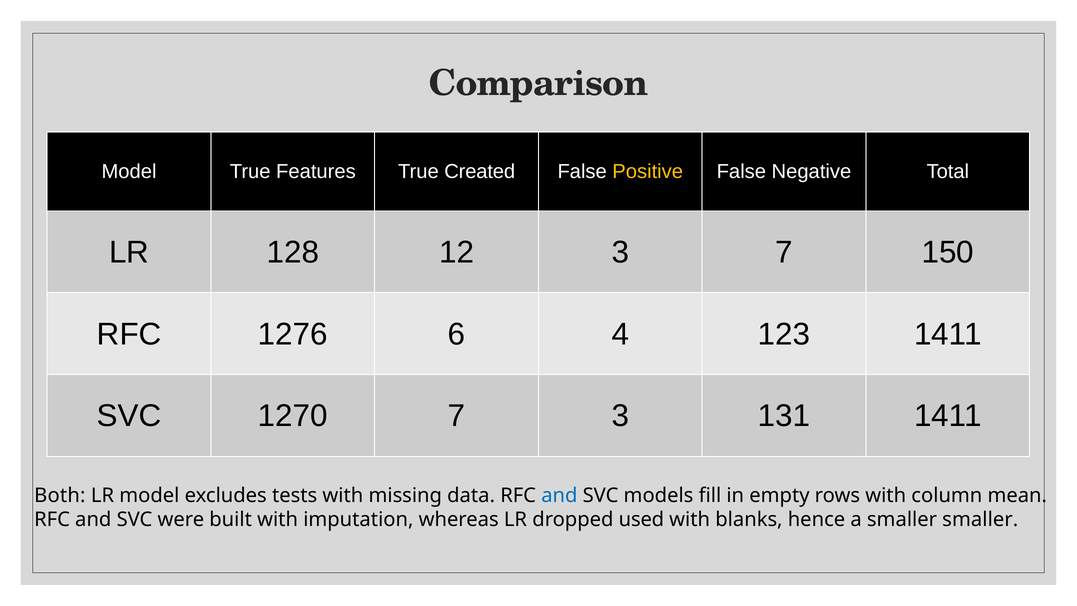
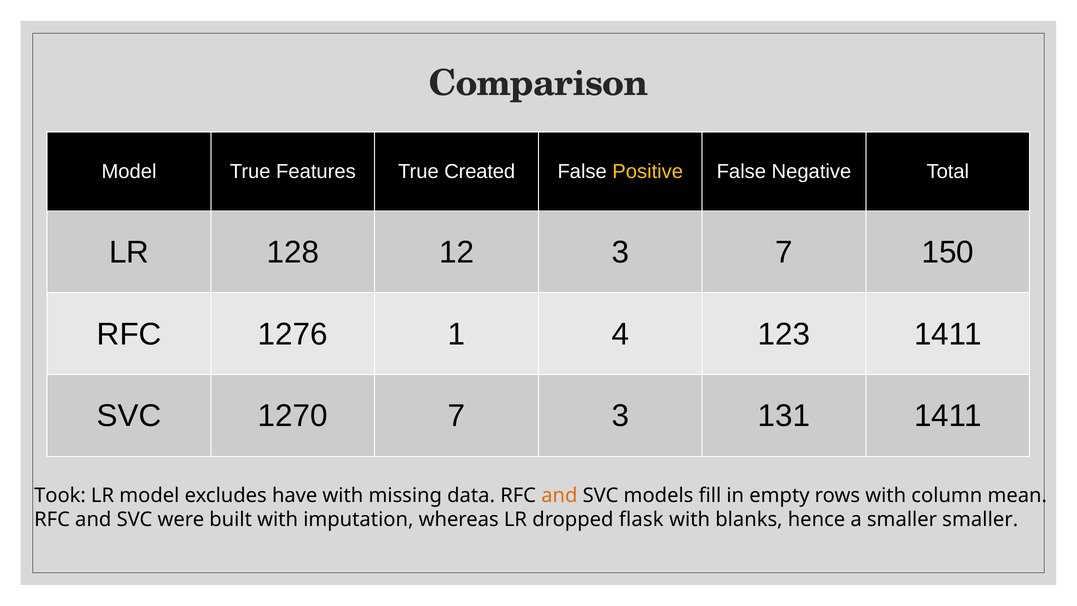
6: 6 -> 1 (457, 334)
Both: Both -> Took (60, 495)
tests: tests -> have (295, 495)
and colour: blue -> orange (559, 495)
used: used -> flask (641, 519)
